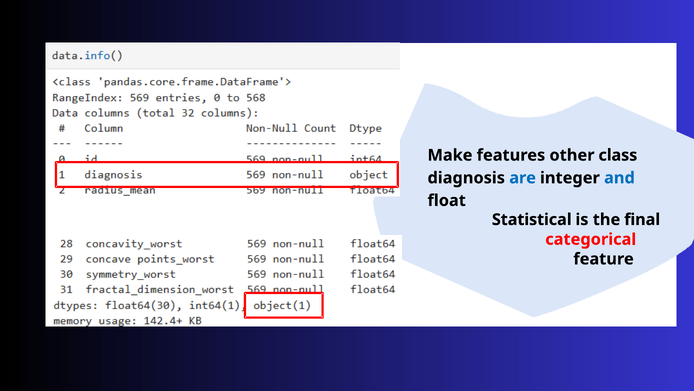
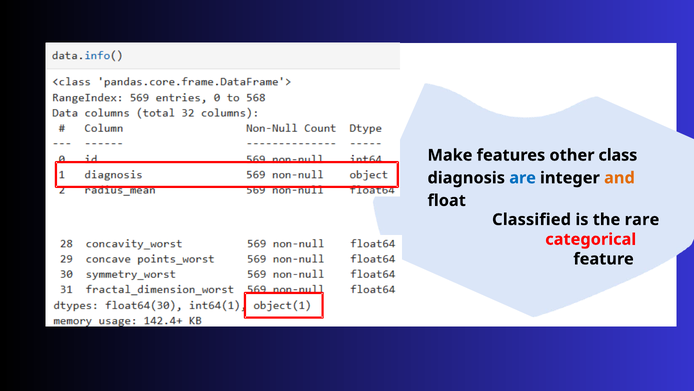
and colour: blue -> orange (619, 178)
Statistical: Statistical -> Classified (532, 219)
final: final -> rare (642, 219)
